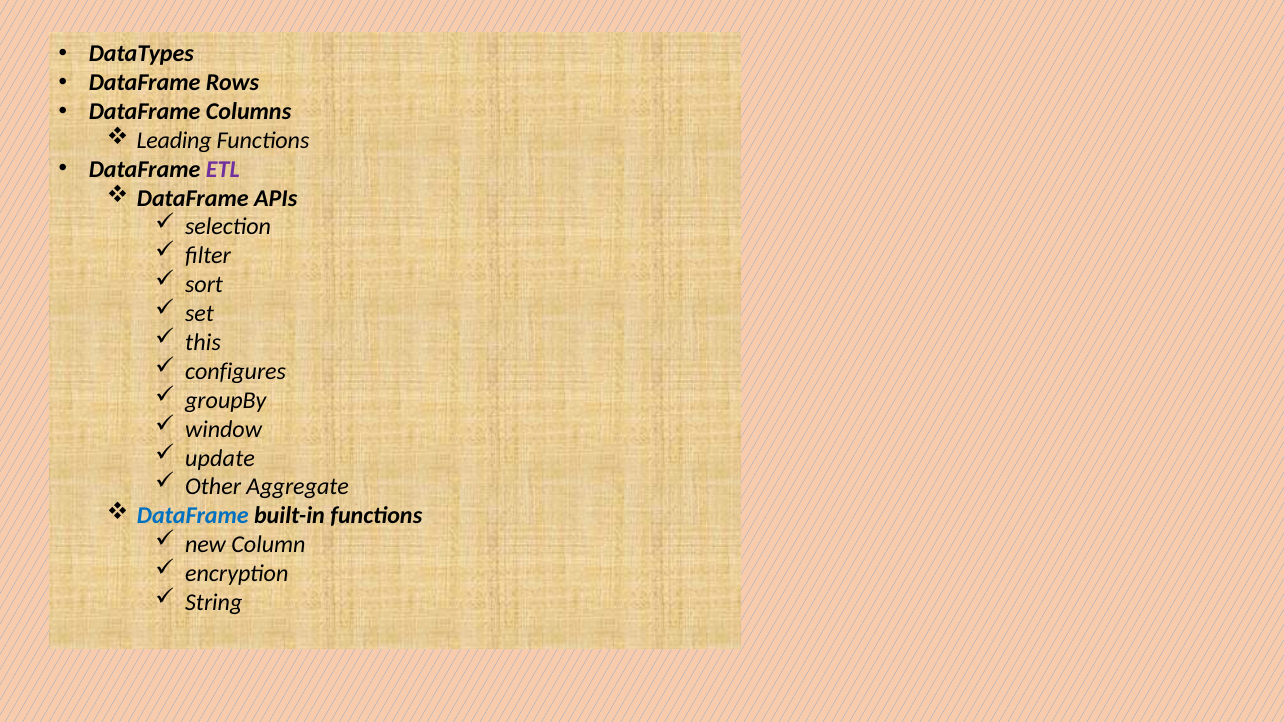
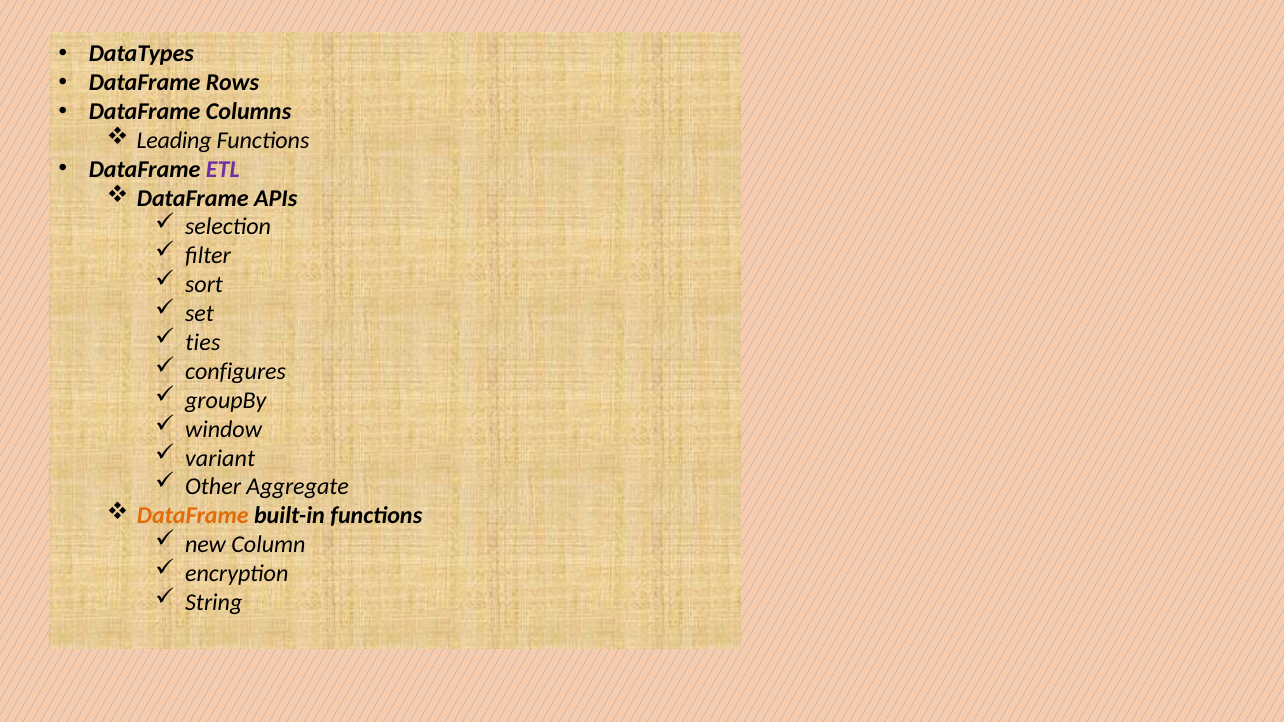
this: this -> ties (203, 343)
update: update -> variant (220, 458)
DataFrame colour: blue -> orange (193, 516)
